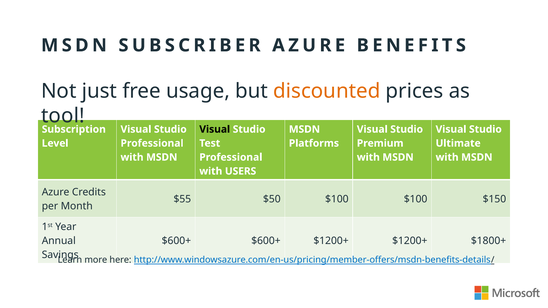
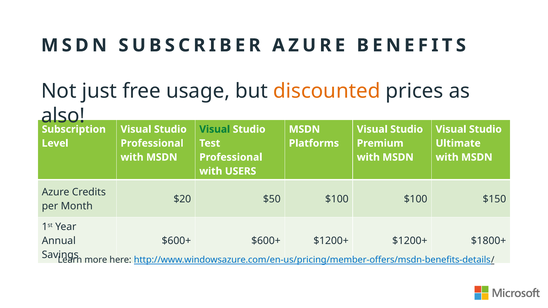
tool: tool -> also (63, 116)
Visual colour: black -> green (215, 129)
$55: $55 -> $20 (182, 199)
